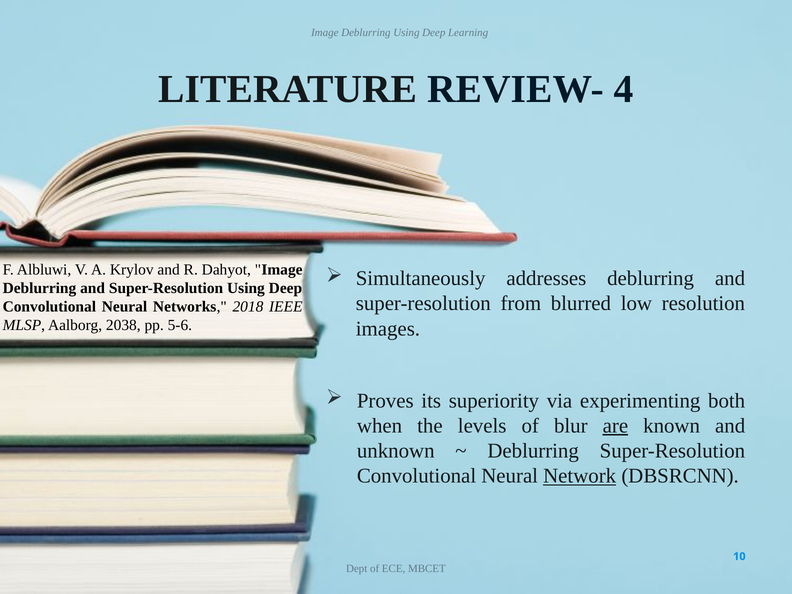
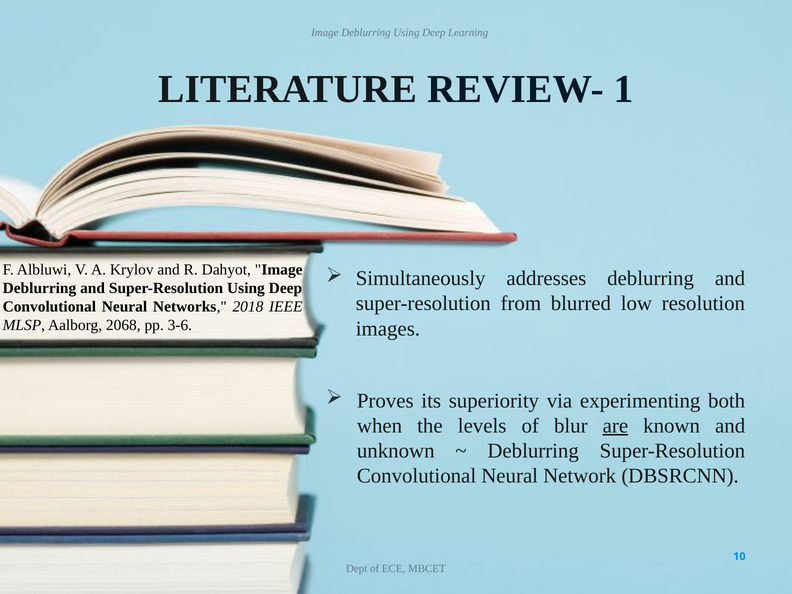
4: 4 -> 1 (624, 89)
2038: 2038 -> 2068 (123, 325)
5-6: 5-6 -> 3-6 (180, 325)
Network underline: present -> none (580, 476)
